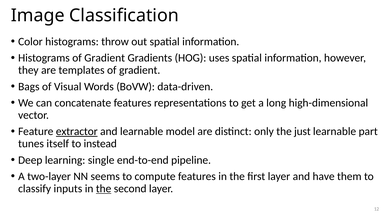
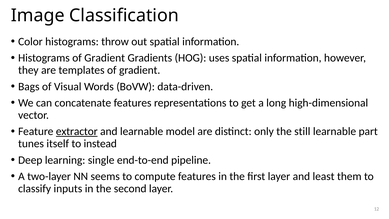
just: just -> still (302, 131)
have: have -> least (324, 176)
the underline: present -> none (104, 188)
